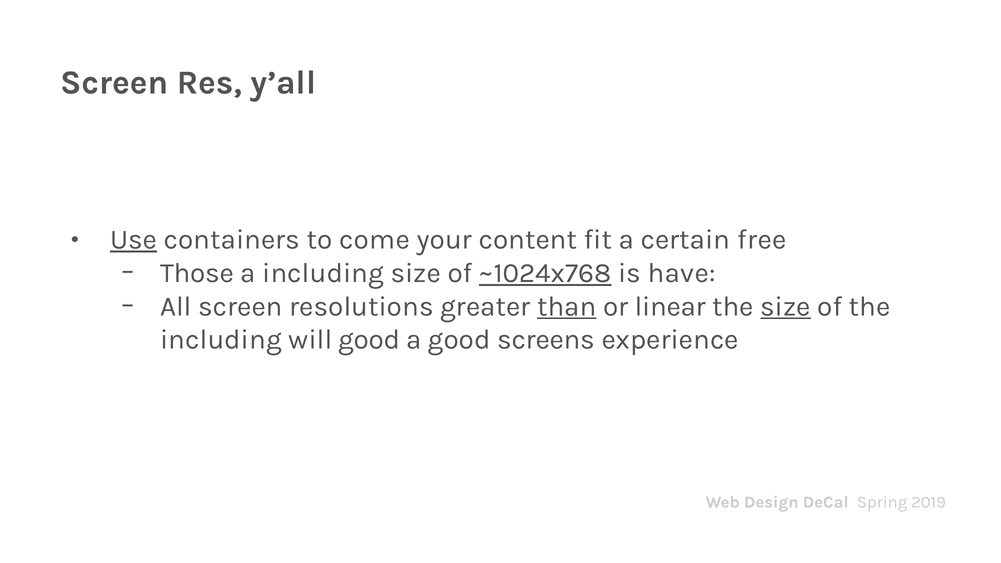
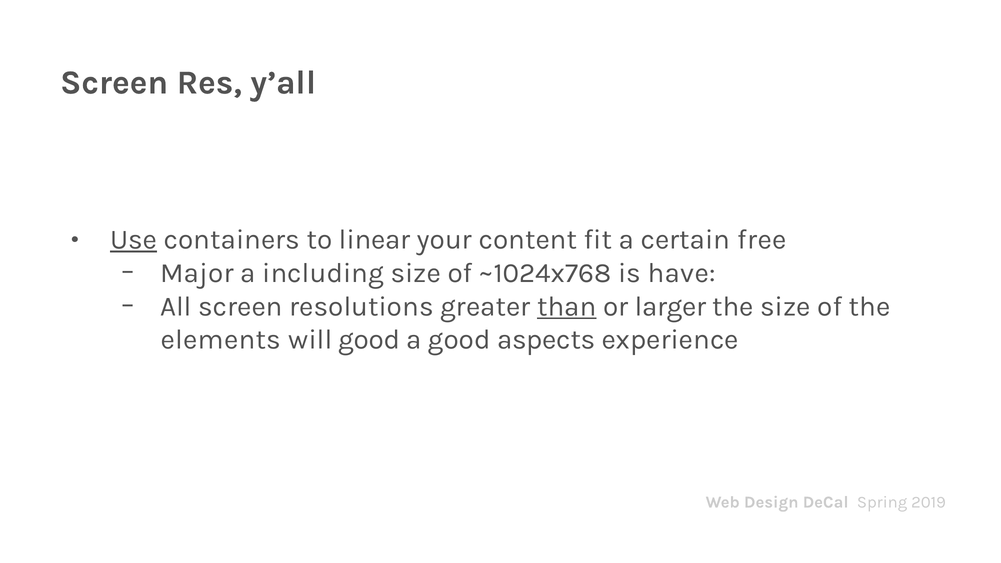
come: come -> linear (375, 240)
Those: Those -> Major (197, 273)
~1024x768 underline: present -> none (545, 273)
linear: linear -> larger (670, 306)
size underline: present -> none (786, 306)
including: including -> elements (221, 340)
screens: screens -> aspects (546, 340)
